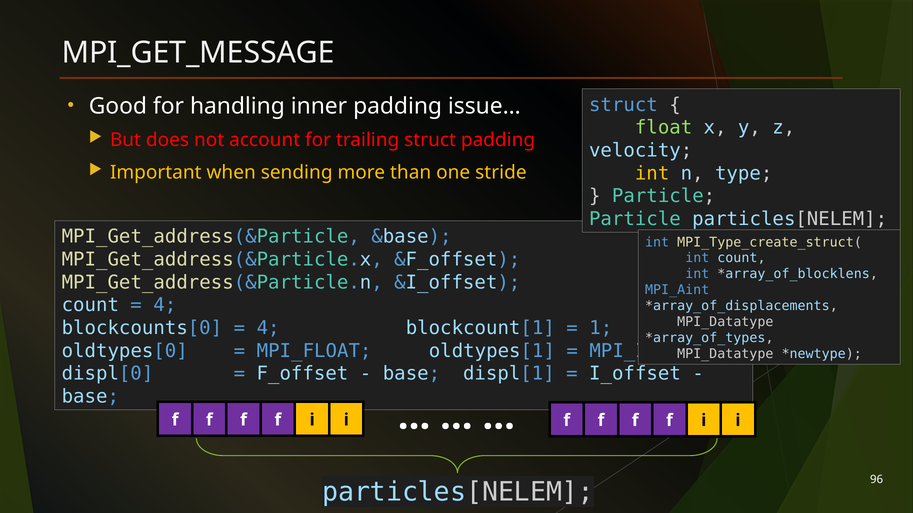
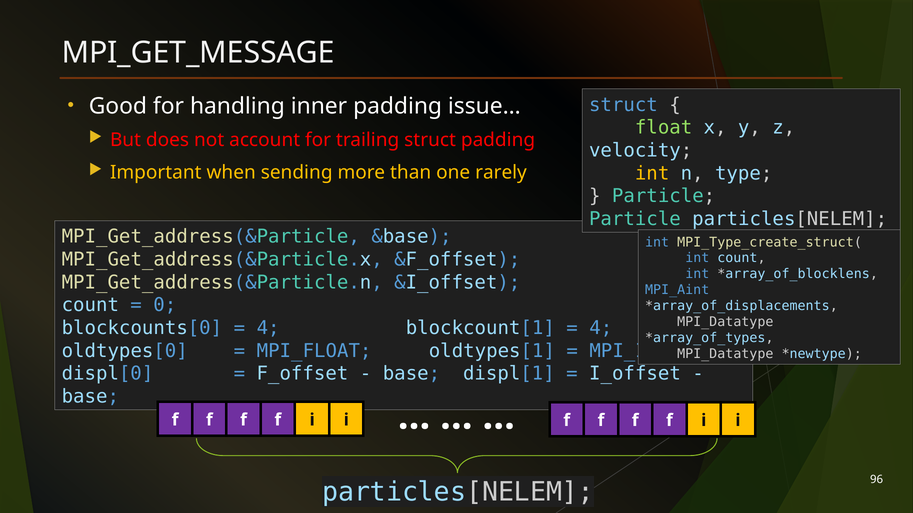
stride: stride -> rarely (501, 173)
4: 4 -> 0 (165, 305)
1: 1 -> 4 (601, 328)
